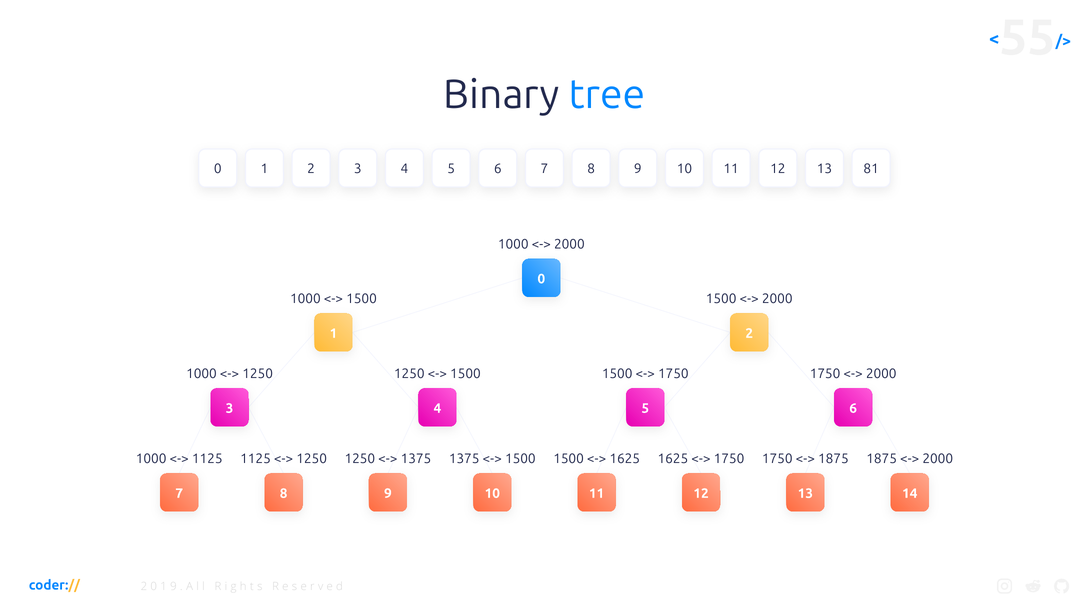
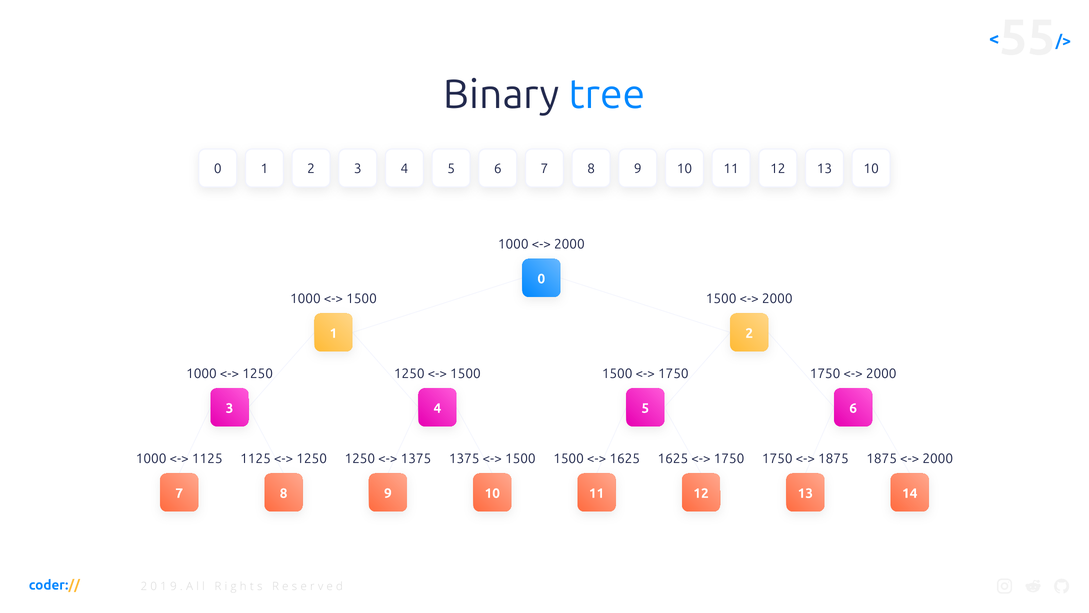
13 81: 81 -> 10 (871, 169)
